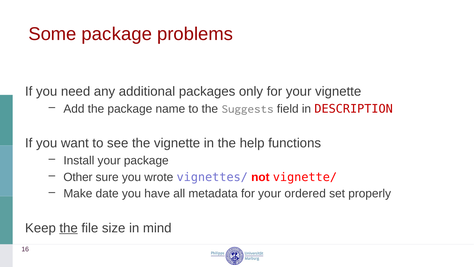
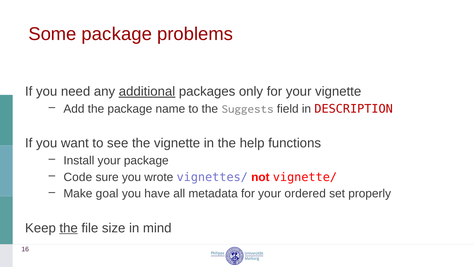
additional underline: none -> present (147, 91)
Other: Other -> Code (78, 177)
date: date -> goal (107, 193)
